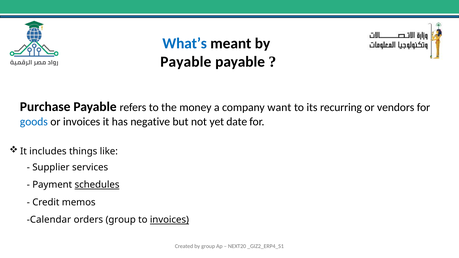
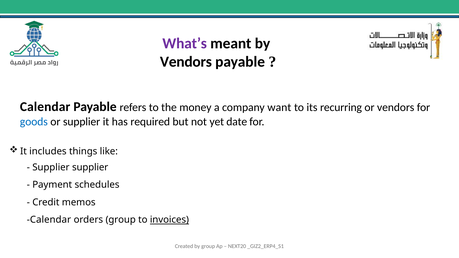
What’s colour: blue -> purple (185, 43)
Payable: Payable -> Vendors (186, 62)
Purchase: Purchase -> Calendar (45, 107)
or invoices: invoices -> supplier (82, 122)
negative: negative -> required (150, 122)
Supplier services: services -> supplier (90, 167)
schedules underline: present -> none (97, 185)
